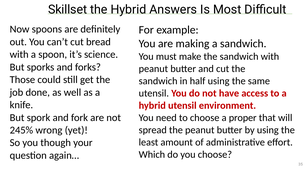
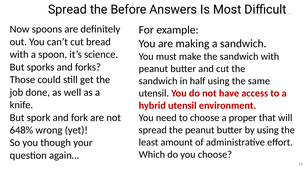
Skillset: Skillset -> Spread (67, 9)
the Hybrid: Hybrid -> Before (128, 9)
245%: 245% -> 648% (21, 130)
